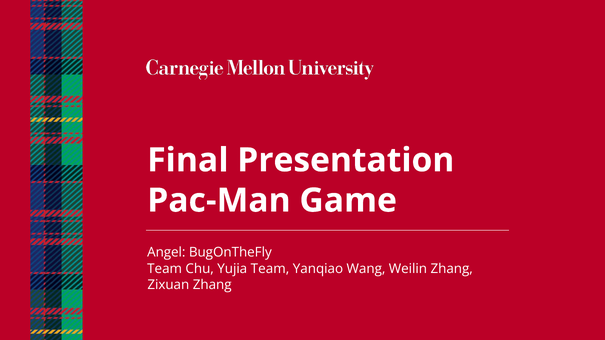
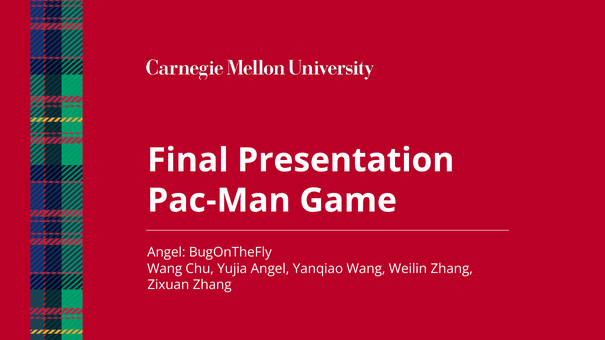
Team: Team -> Wang (165, 269)
Yujia Team: Team -> Angel (270, 269)
